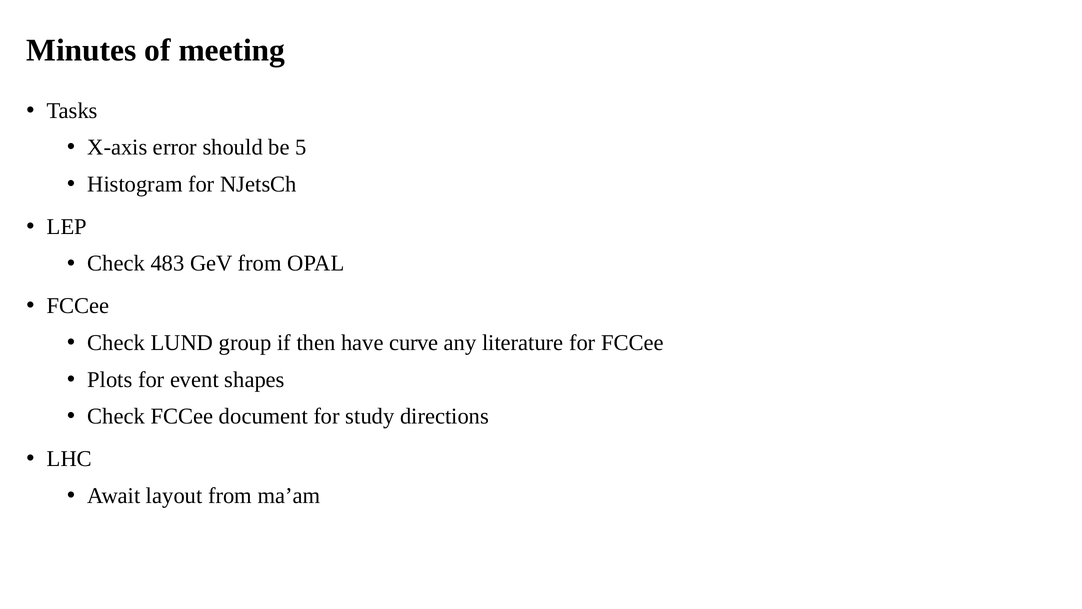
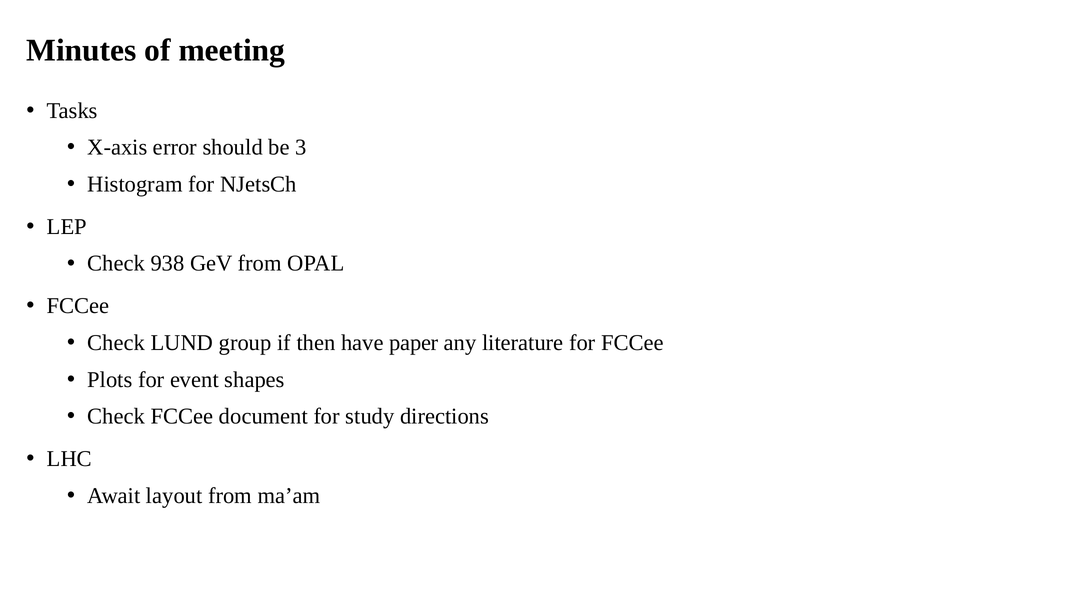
5: 5 -> 3 (301, 147)
483: 483 -> 938 (167, 263)
curve: curve -> paper (414, 343)
